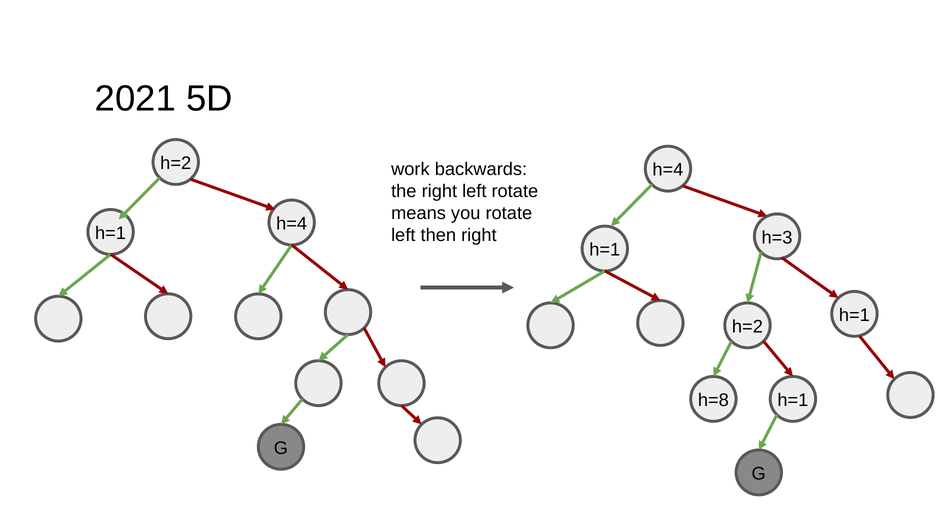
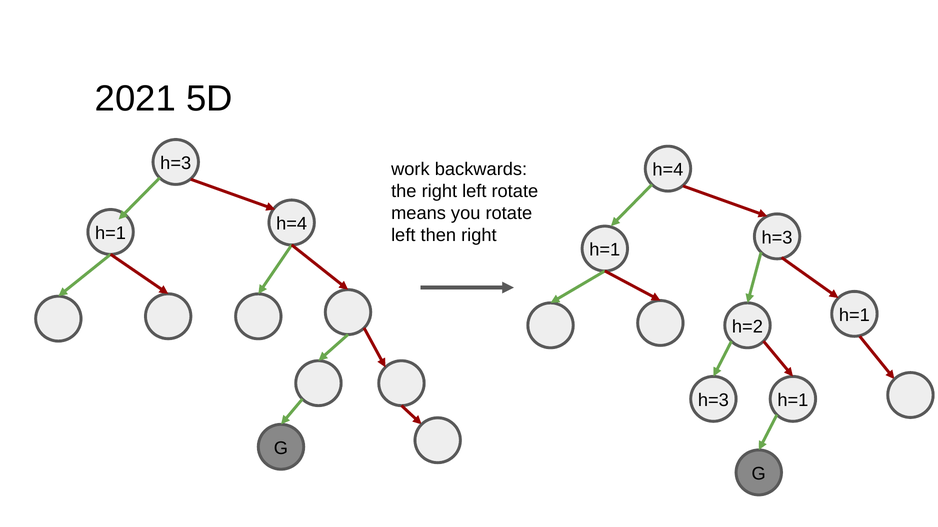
h=2: h=2 -> h=3 (176, 163)
h=8: h=8 -> h=3 (713, 401)
